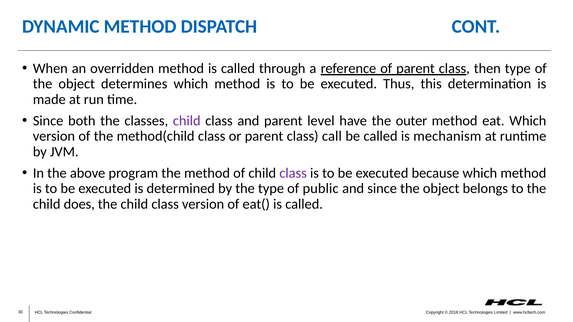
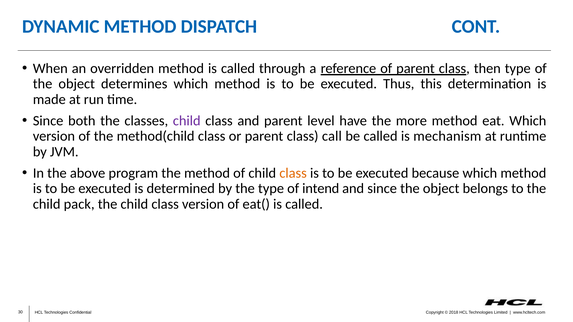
outer: outer -> more (411, 121)
class colour: purple -> orange (293, 173)
public: public -> intend (321, 189)
does: does -> pack (79, 204)
